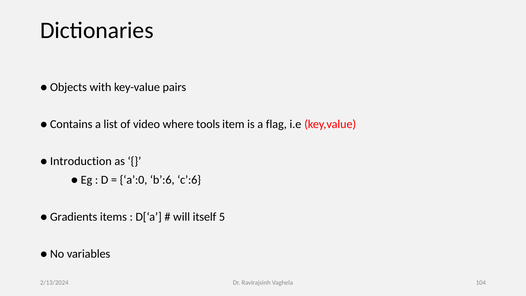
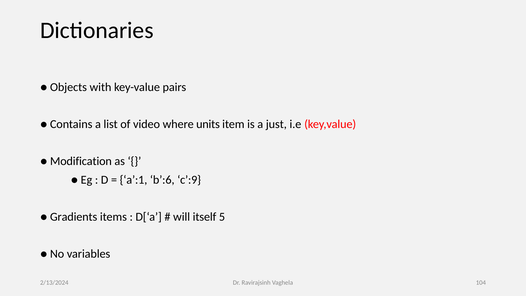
tools: tools -> units (208, 124)
flag: flag -> just (276, 124)
Introduction: Introduction -> Modification (81, 161)
a’:0: a’:0 -> a’:1 (133, 180)
c’:6: c’:6 -> c’:9 (189, 180)
